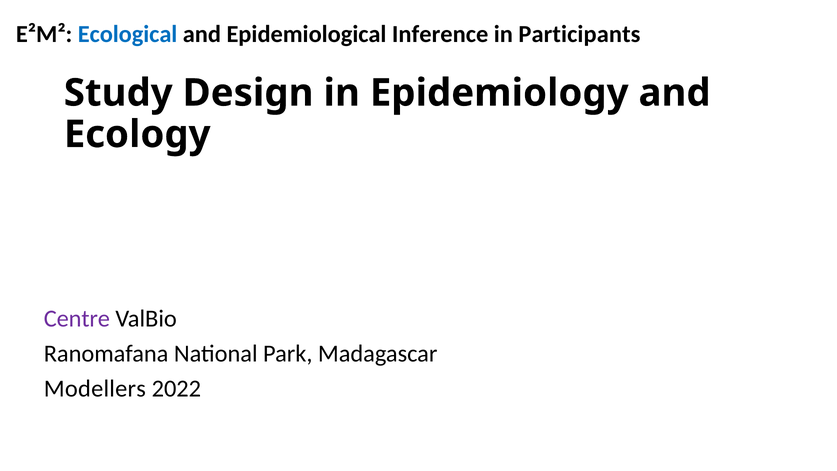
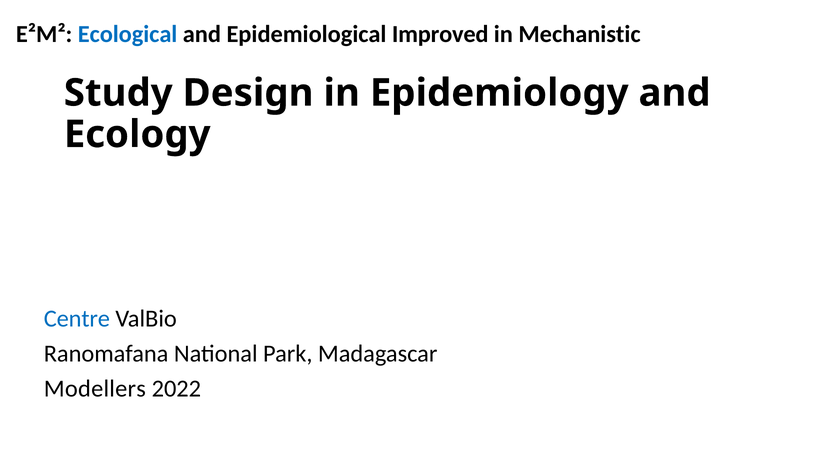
Inference: Inference -> Improved (440, 34)
Participants: Participants -> Mechanistic (580, 34)
Centre colour: purple -> blue (77, 319)
